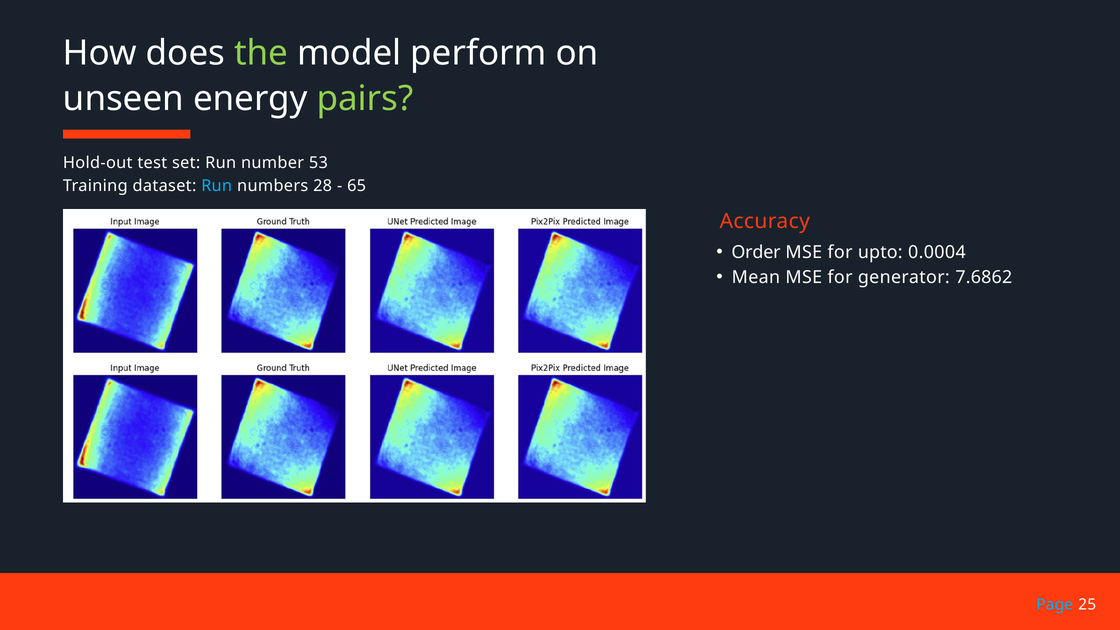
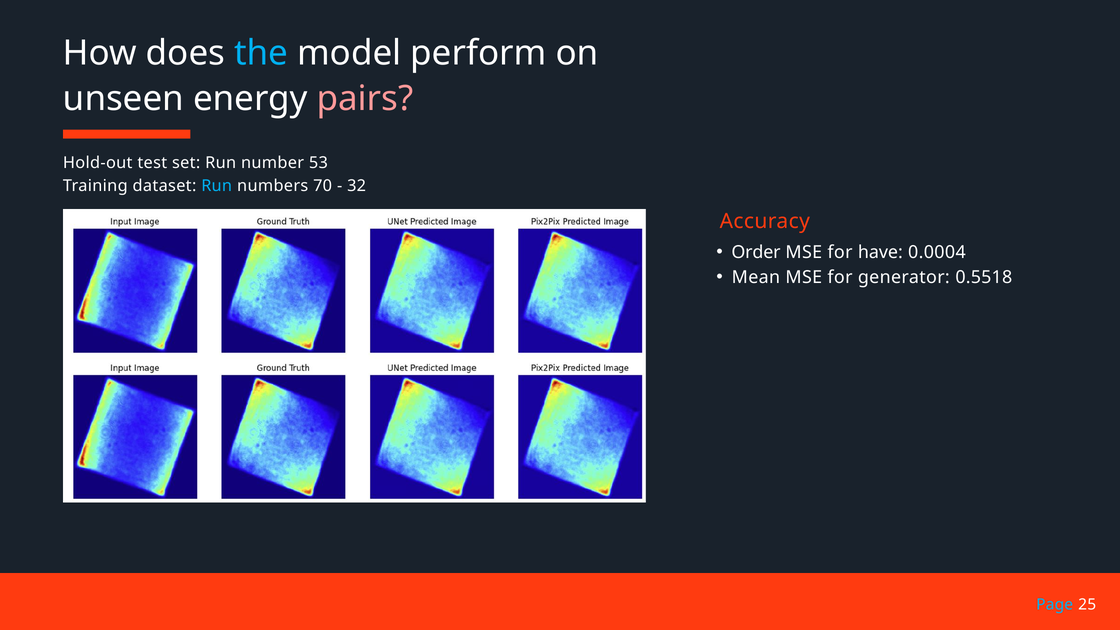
the colour: light green -> light blue (261, 53)
pairs colour: light green -> pink (365, 99)
28: 28 -> 70 (323, 186)
65: 65 -> 32 (357, 186)
upto: upto -> have (880, 252)
7.6862: 7.6862 -> 0.5518 (984, 277)
